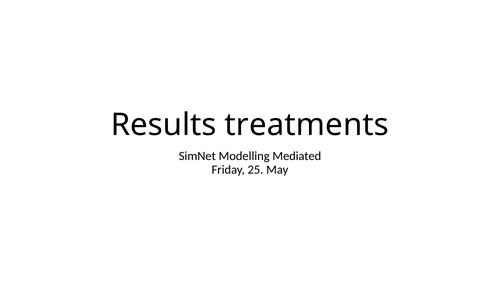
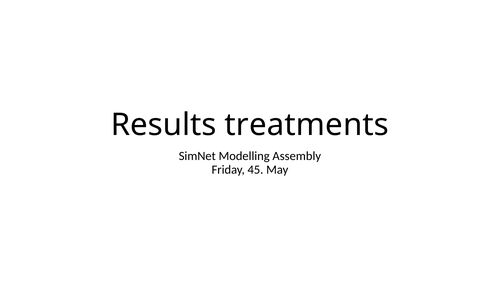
Mediated: Mediated -> Assembly (297, 156)
25: 25 -> 45 (255, 170)
